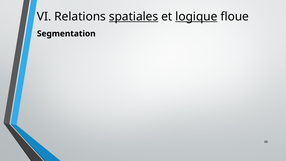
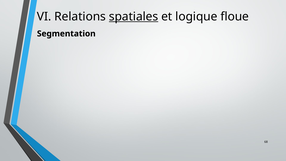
logique underline: present -> none (196, 17)
